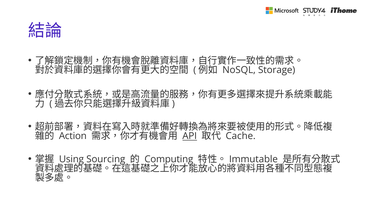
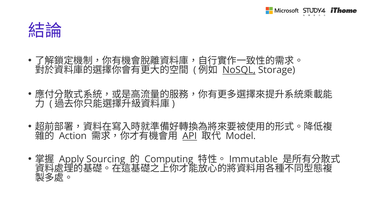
NoSQL underline: none -> present (239, 70)
Cache: Cache -> Model (241, 136)
Using: Using -> Apply (71, 160)
